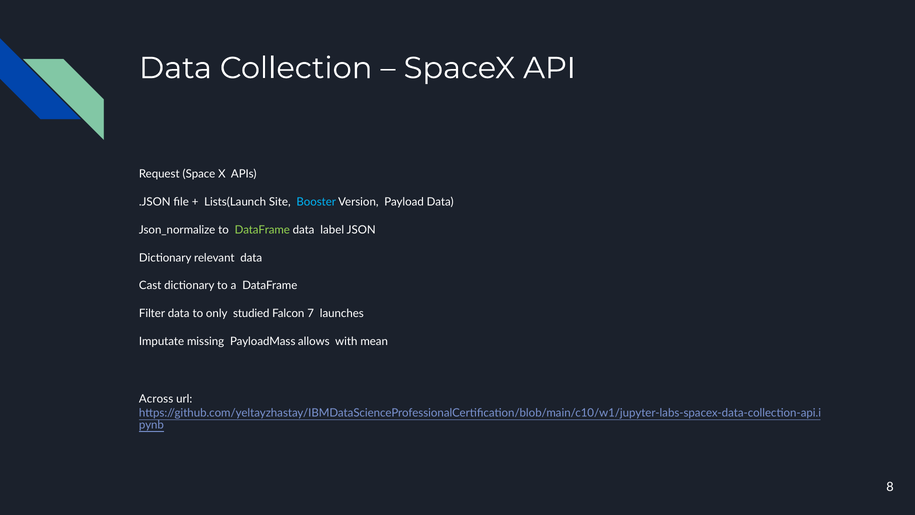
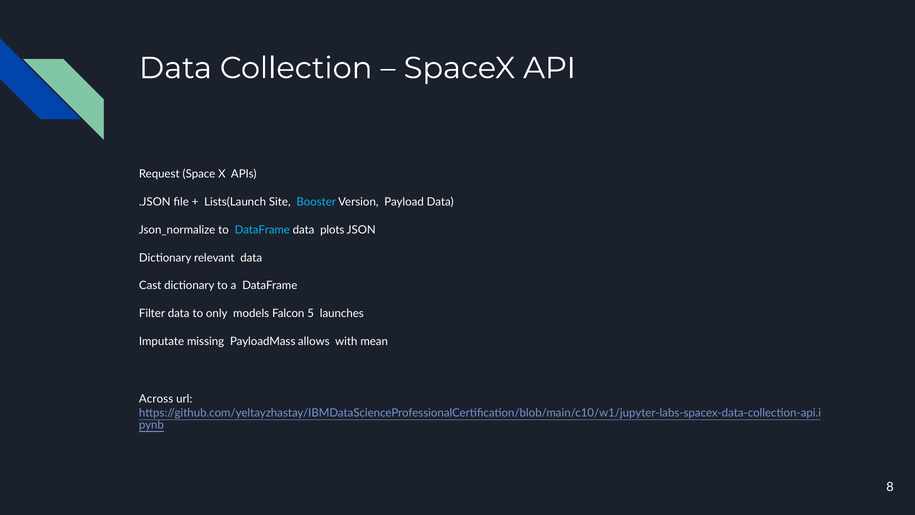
DataFrame colour: light green -> light blue (262, 230)
label: label -> plots (332, 230)
studied: studied -> models (251, 313)
7: 7 -> 5 (311, 313)
